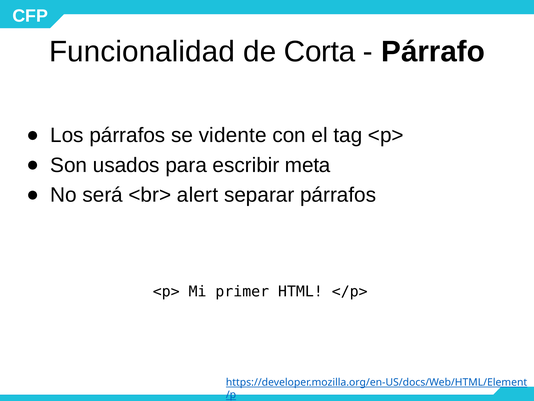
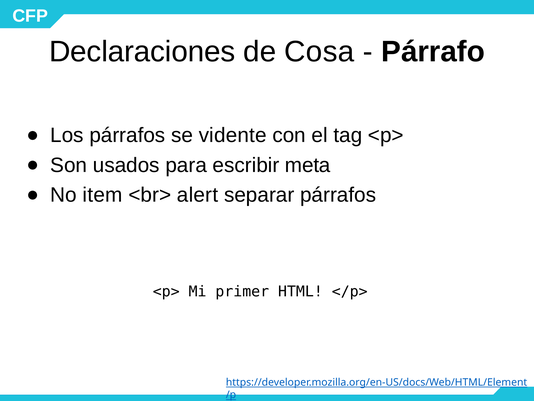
Funcionalidad: Funcionalidad -> Declaraciones (142, 52)
Corta: Corta -> Cosa (319, 52)
será: será -> item (103, 195)
